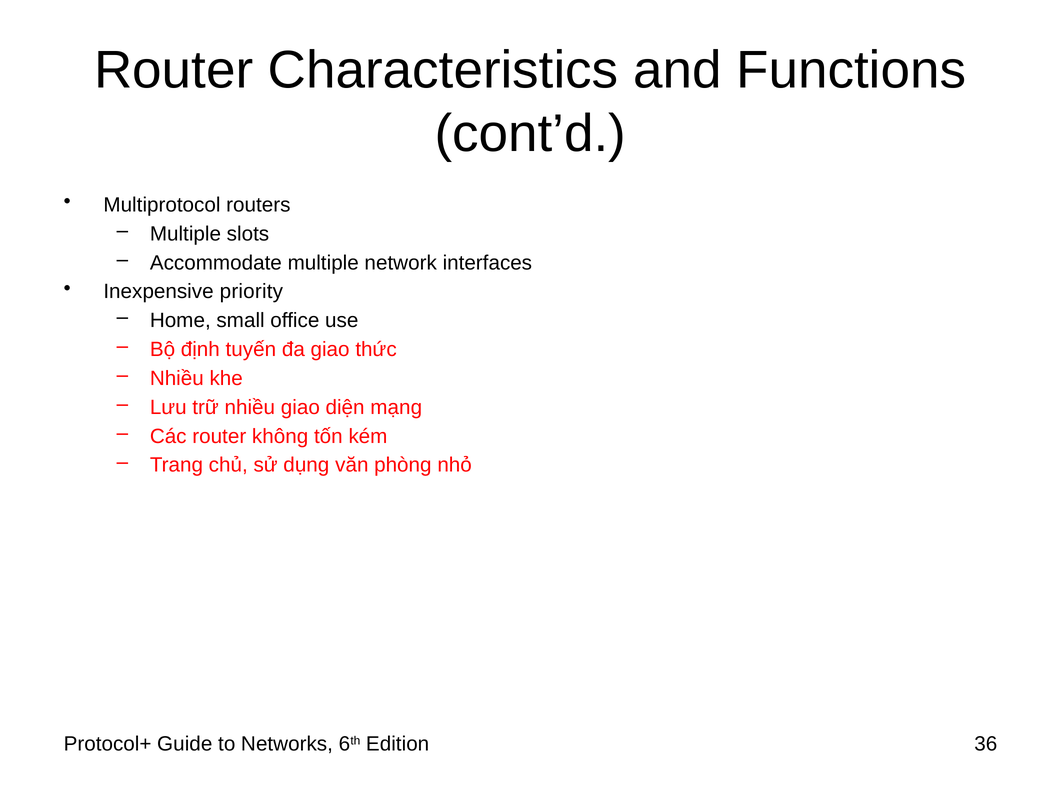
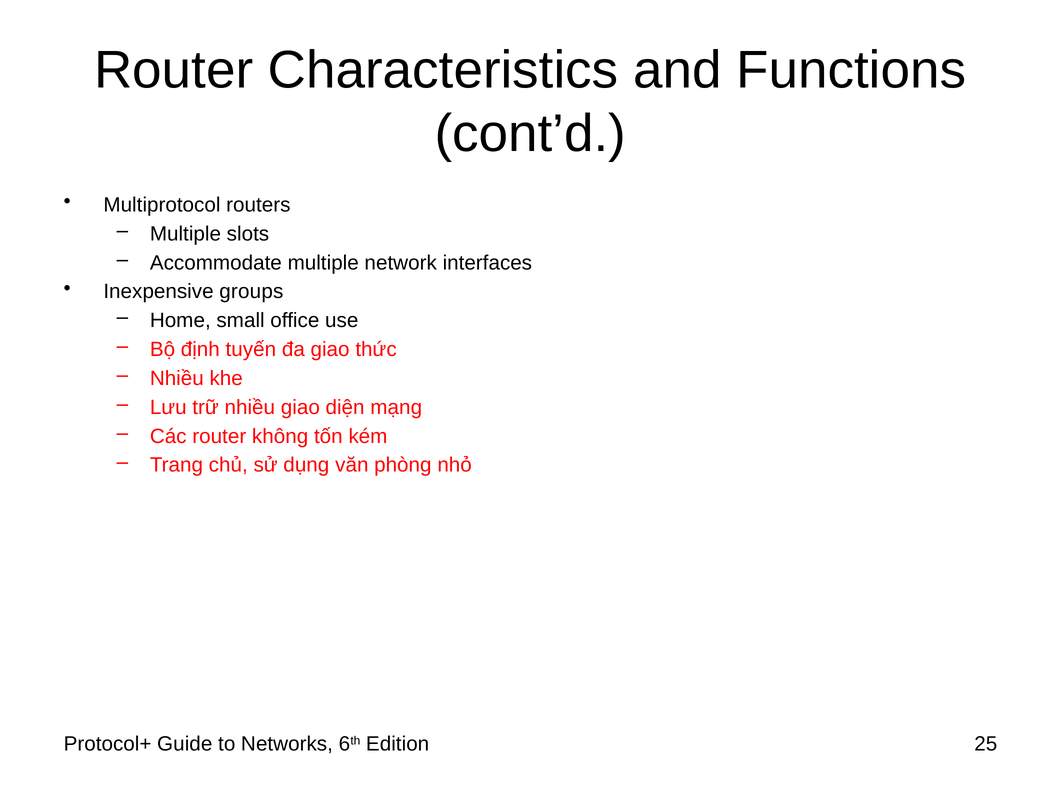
priority: priority -> groups (251, 292)
36: 36 -> 25 (986, 744)
